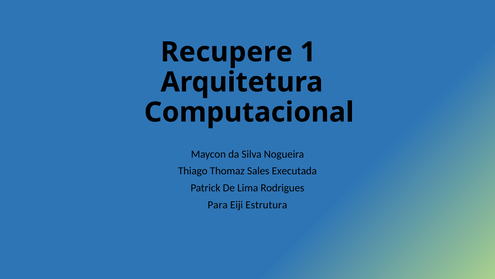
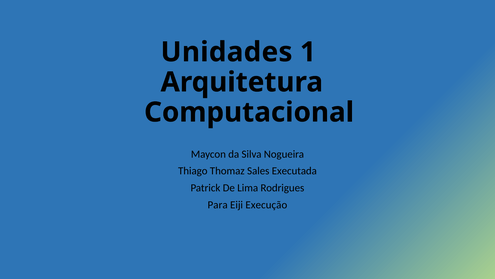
Recupere: Recupere -> Unidades (227, 52)
Estrutura: Estrutura -> Execução (266, 204)
